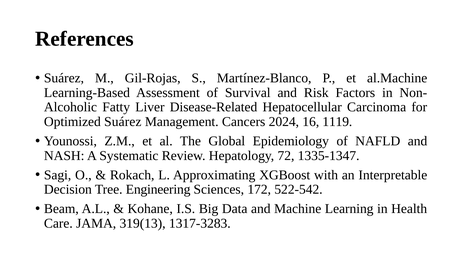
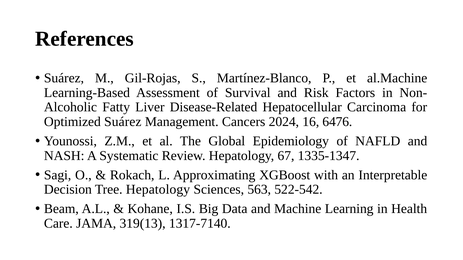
1119: 1119 -> 6476 (337, 122)
72: 72 -> 67 (286, 156)
Tree Engineering: Engineering -> Hepatology (158, 190)
172: 172 -> 563 (259, 190)
1317-3283: 1317-3283 -> 1317-7140 (200, 224)
